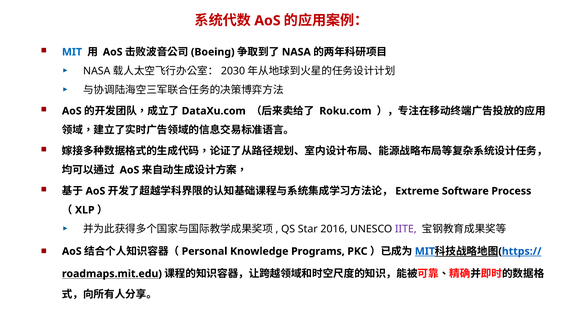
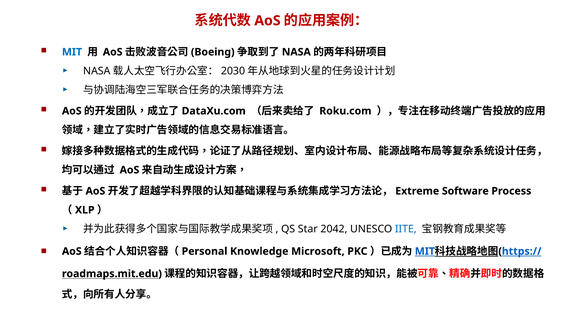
2016: 2016 -> 2042 (334, 229)
IITE colour: purple -> blue (406, 229)
Programs: Programs -> Microsoft (318, 252)
